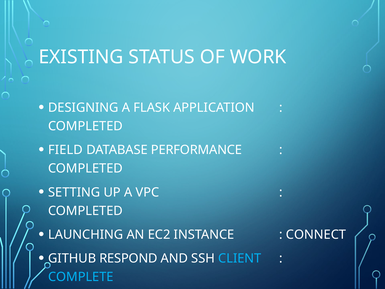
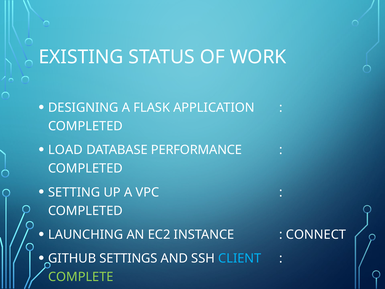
FIELD: FIELD -> LOAD (65, 150)
RESPOND: RESPOND -> SETTINGS (128, 258)
COMPLETE colour: light blue -> light green (81, 277)
